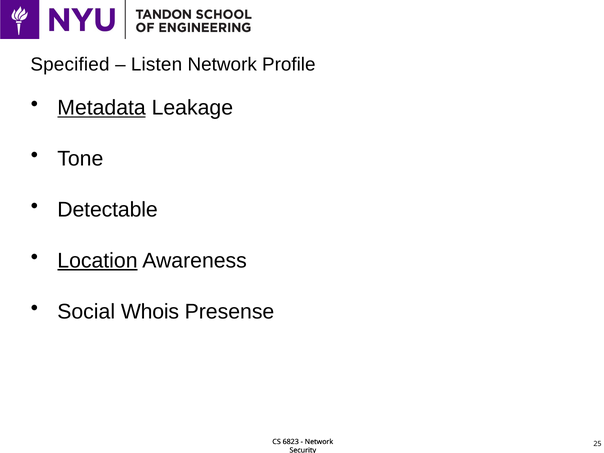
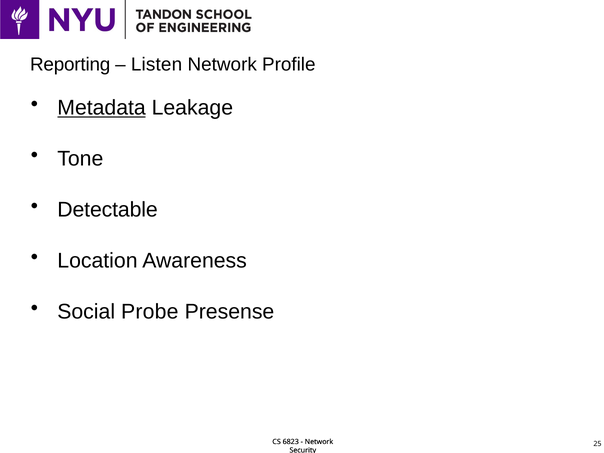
Specified: Specified -> Reporting (70, 64)
Location underline: present -> none (97, 261)
Whois: Whois -> Probe (150, 312)
